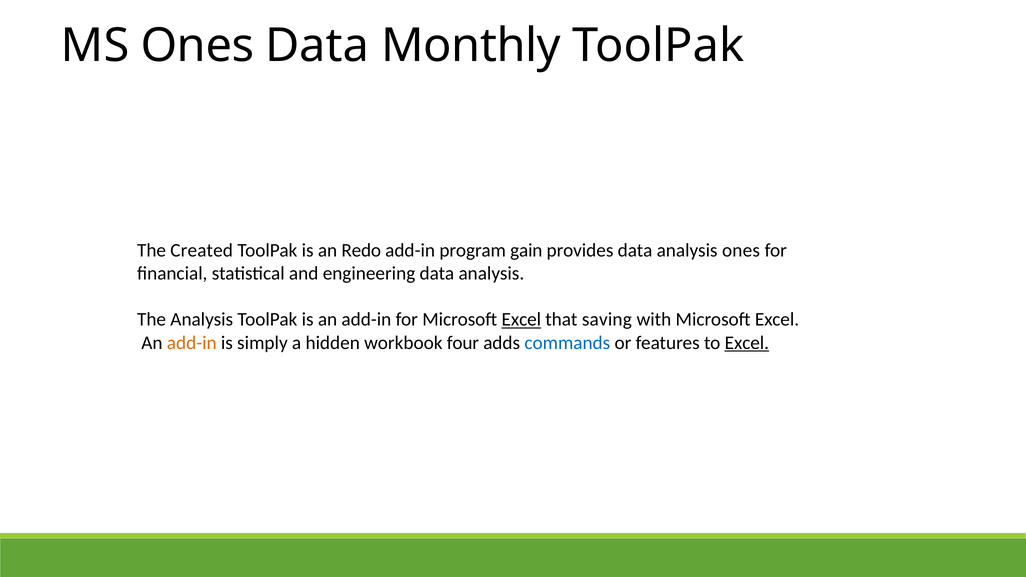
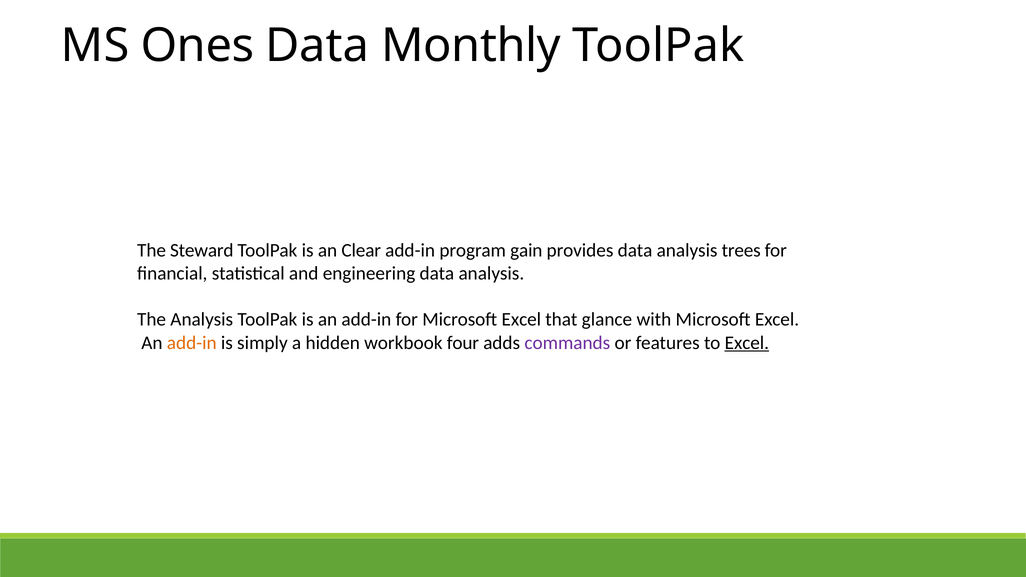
Created: Created -> Steward (202, 250)
Redo: Redo -> Clear (361, 250)
analysis ones: ones -> trees (741, 250)
Excel underline: present -> none (521, 320)
saving: saving -> glance (607, 320)
commands colour: blue -> purple (567, 343)
